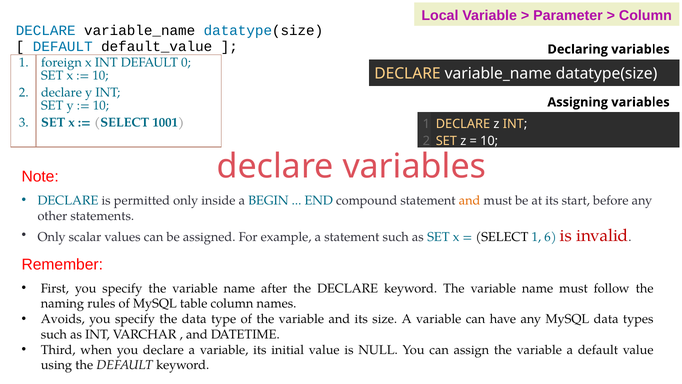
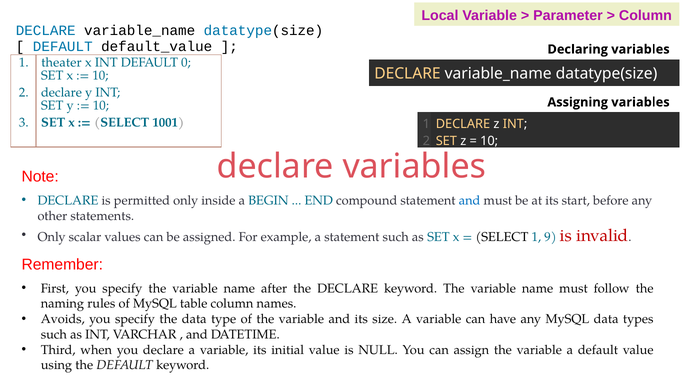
foreign: foreign -> theater (61, 62)
and colour: orange -> blue (470, 200)
6: 6 -> 9 (550, 237)
